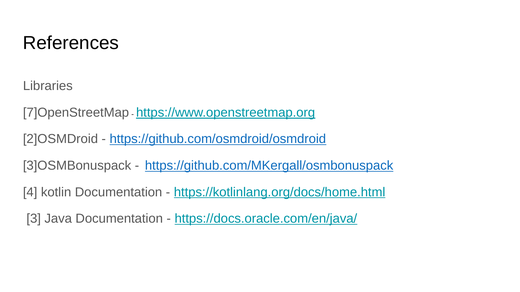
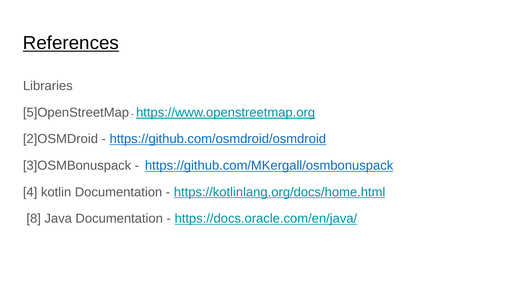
References underline: none -> present (71, 43)
7]OpenStreetMap: 7]OpenStreetMap -> 5]OpenStreetMap (76, 113)
3: 3 -> 8 (34, 219)
